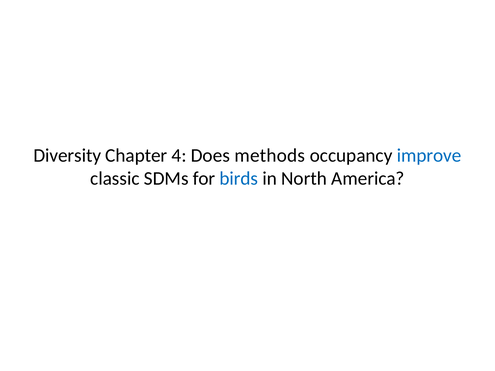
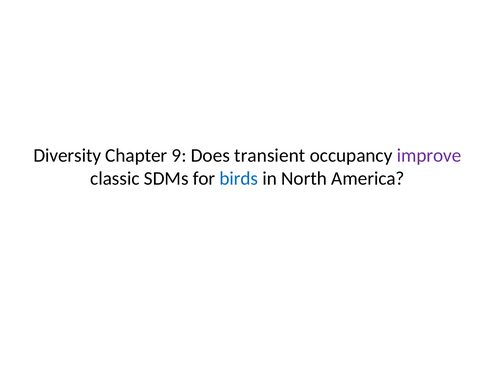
4: 4 -> 9 (179, 156)
methods: methods -> transient (270, 156)
improve colour: blue -> purple (429, 156)
